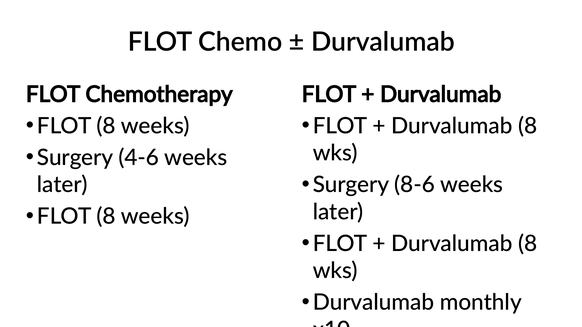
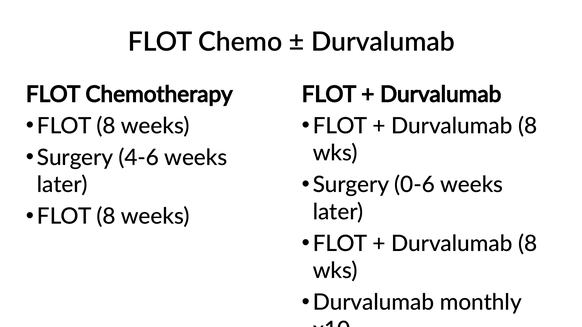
8-6: 8-6 -> 0-6 (415, 185)
